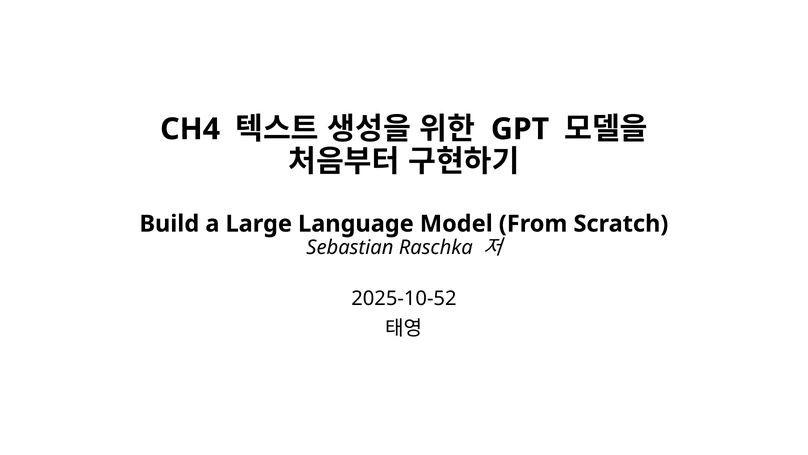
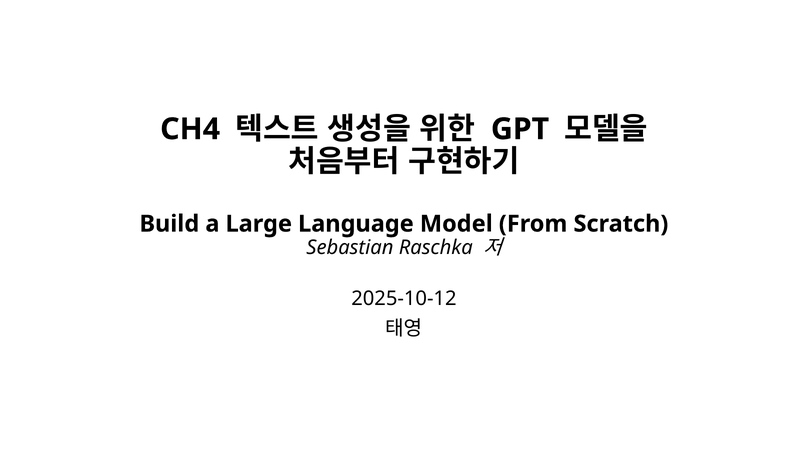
2025-10-52: 2025-10-52 -> 2025-10-12 (404, 298)
